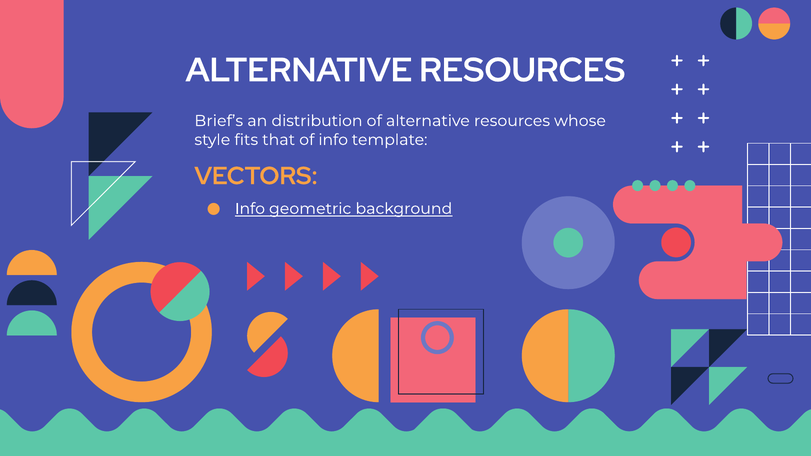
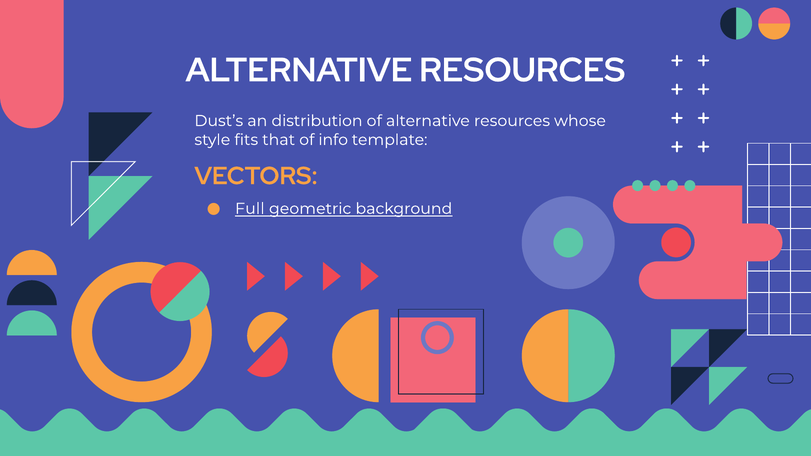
Brief’s: Brief’s -> Dust’s (219, 121)
Info: Info -> Full (250, 209)
